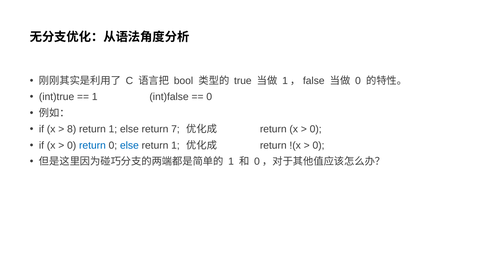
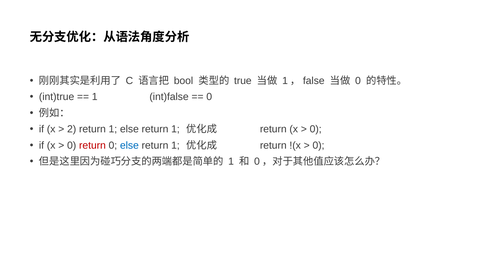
8: 8 -> 2 (72, 129)
1 else return 7: 7 -> 1 (175, 129)
return colour: blue -> red (92, 145)
